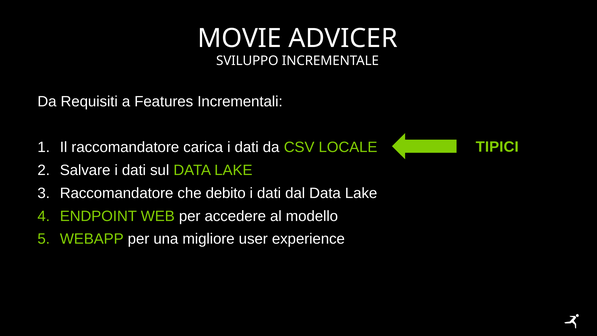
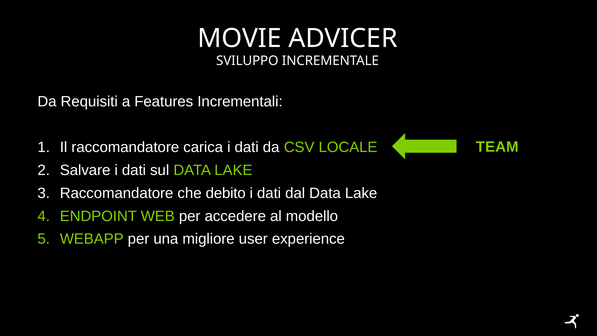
TIPICI: TIPICI -> TEAM (497, 147)
